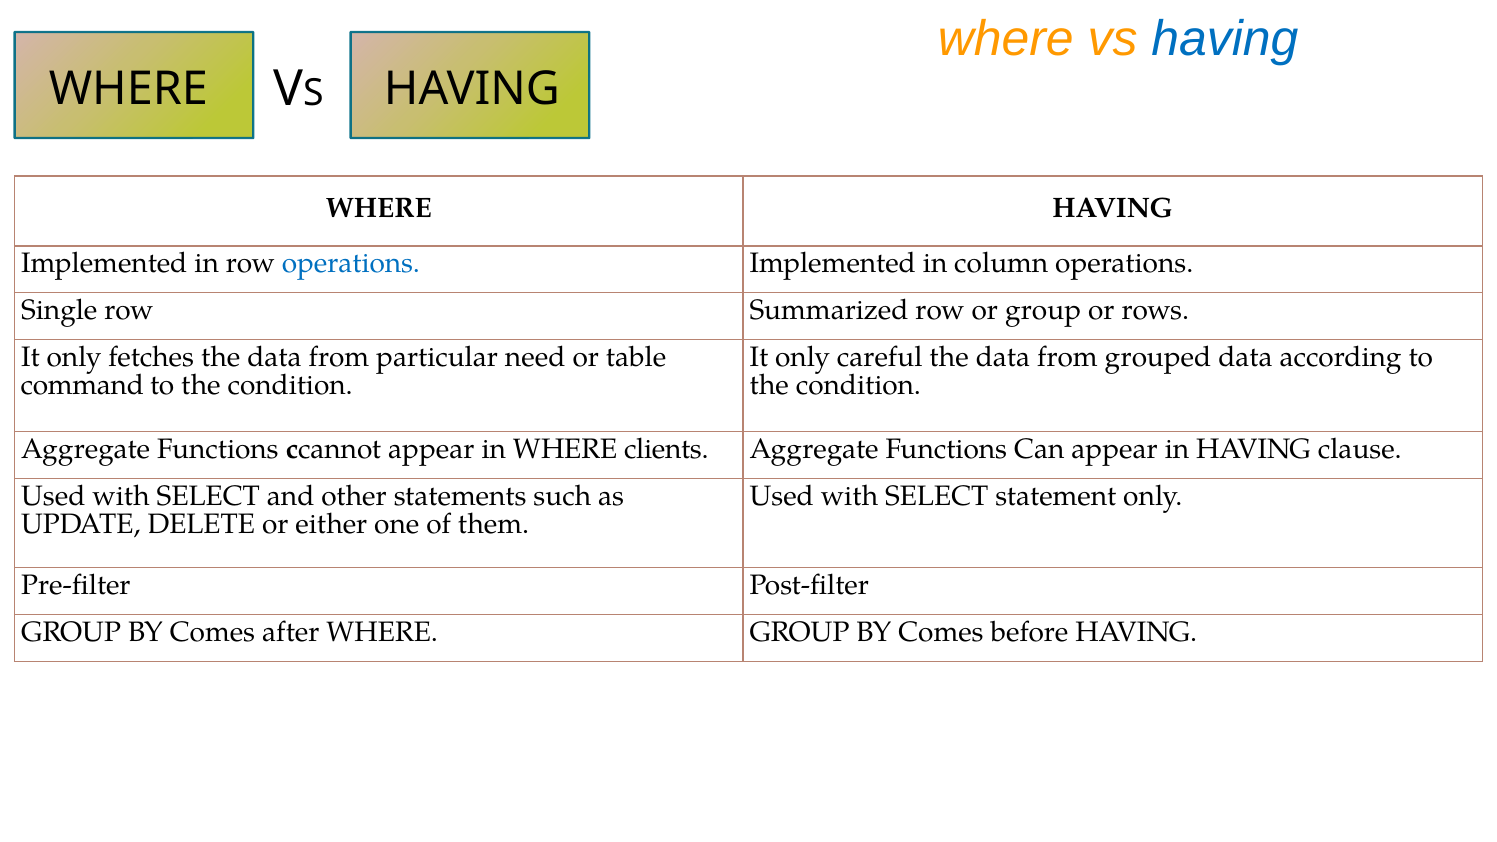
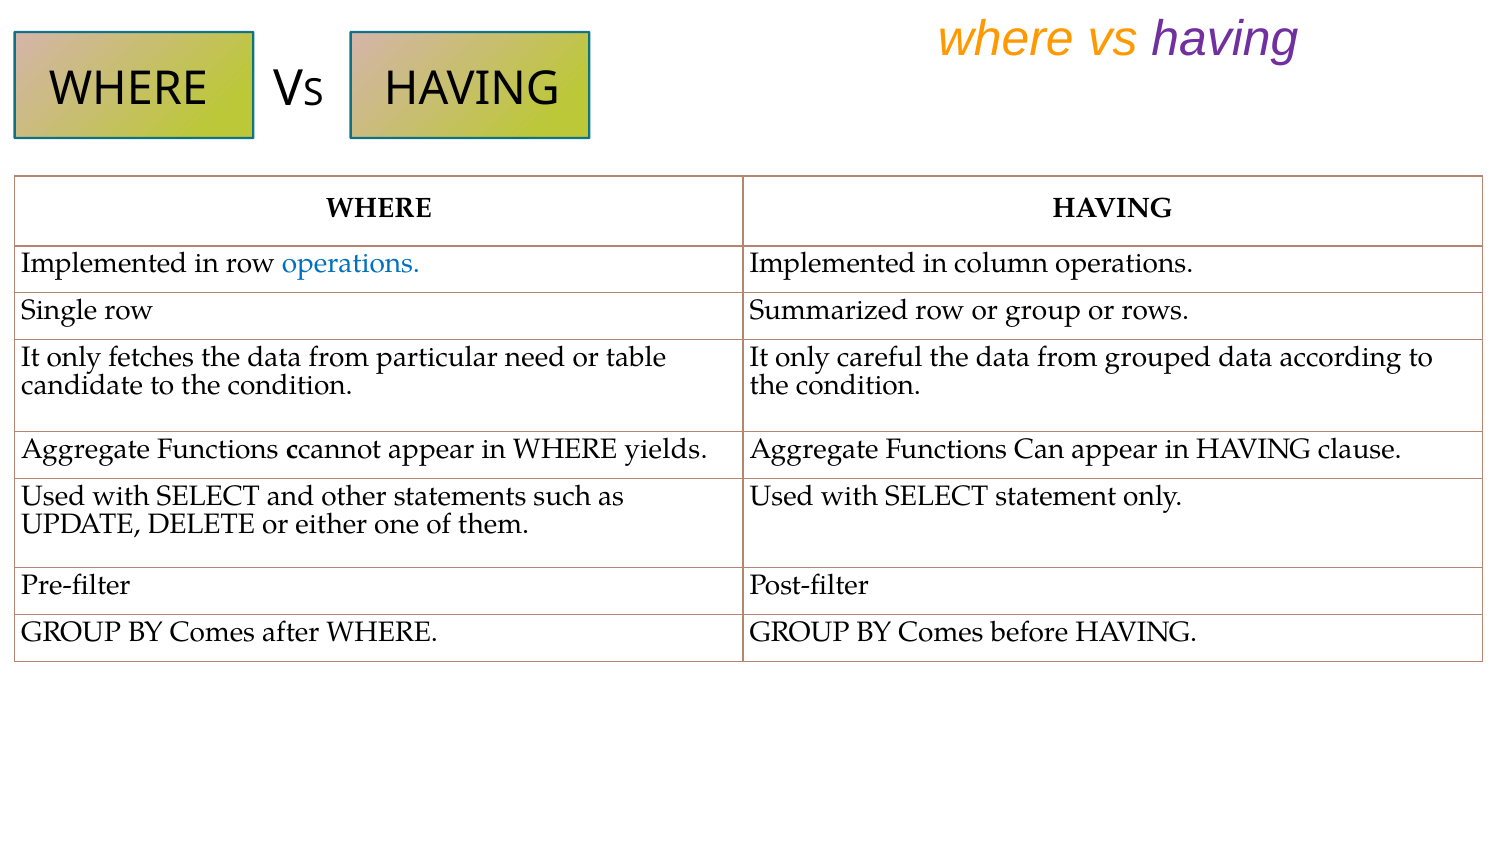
having colour: blue -> purple (1225, 39)
command: command -> candidate (82, 386)
clients: clients -> yields (666, 449)
